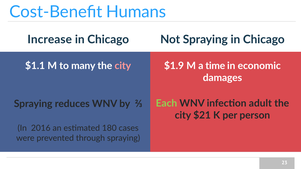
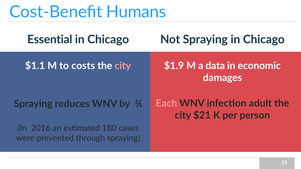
Increase: Increase -> Essential (50, 40)
many: many -> costs (83, 66)
time: time -> data (215, 66)
Each colour: light green -> pink (166, 103)
